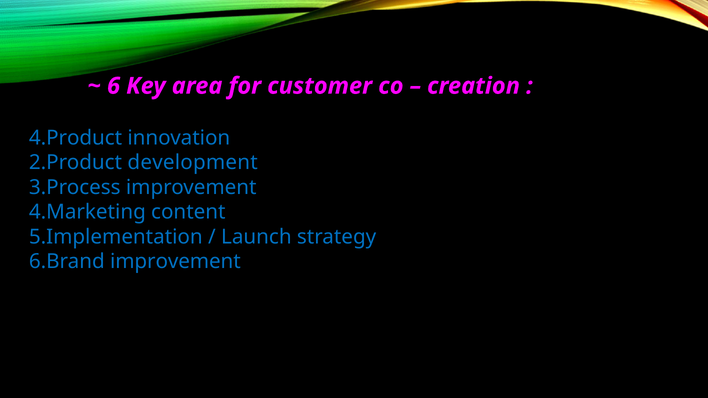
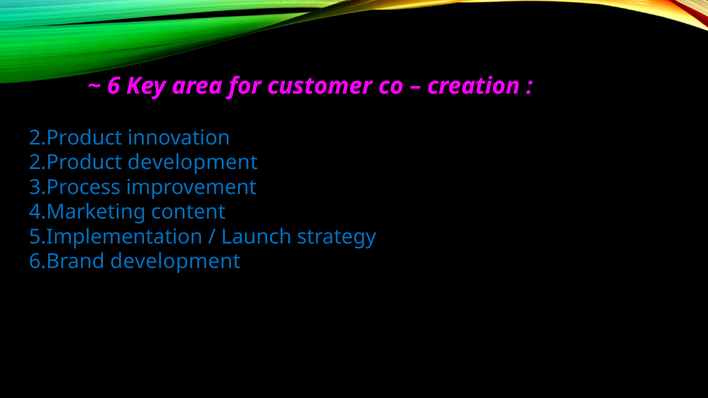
4.Product: 4.Product -> 2.Product (76, 138)
6.Brand improvement: improvement -> development (175, 262)
